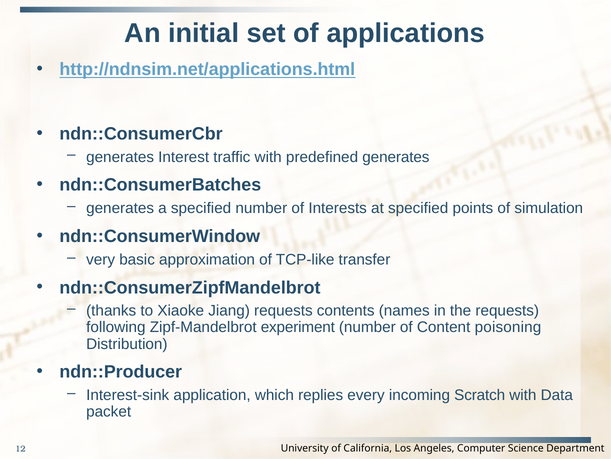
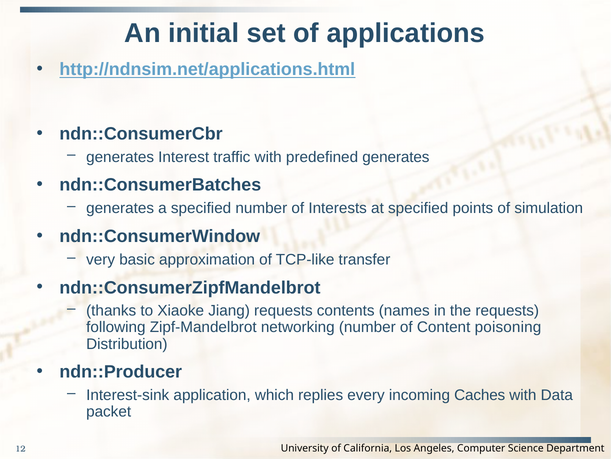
experiment: experiment -> networking (298, 327)
Scratch: Scratch -> Caches (480, 395)
